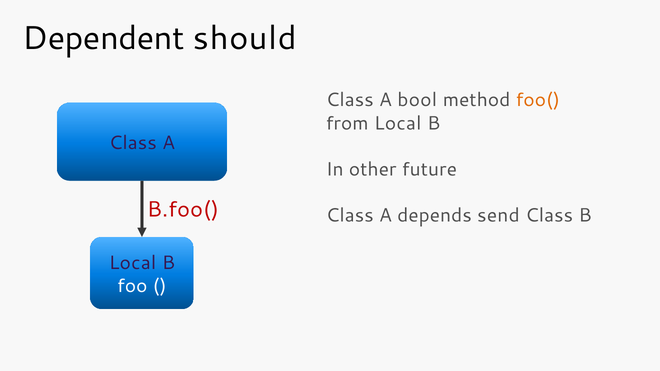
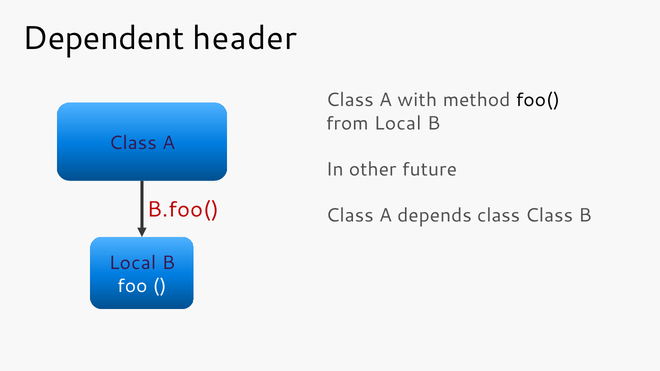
should: should -> header (245, 38)
bool: bool -> with (417, 100)
foo( colour: orange -> black (538, 100)
depends send: send -> class (499, 216)
